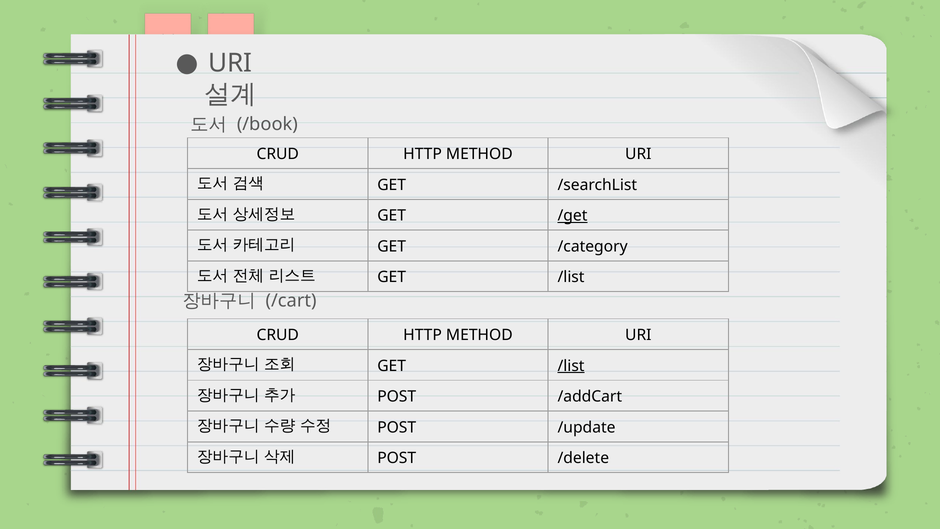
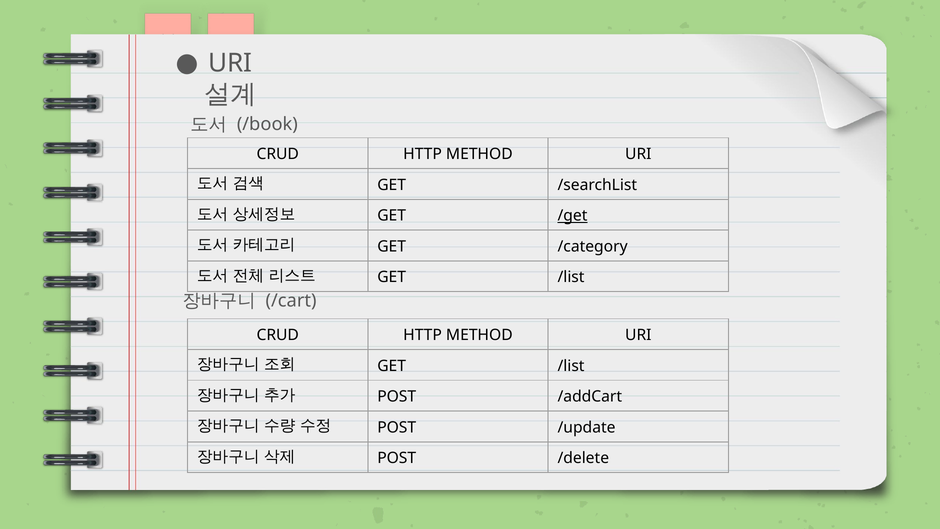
/list underline: present -> none (571, 366)
